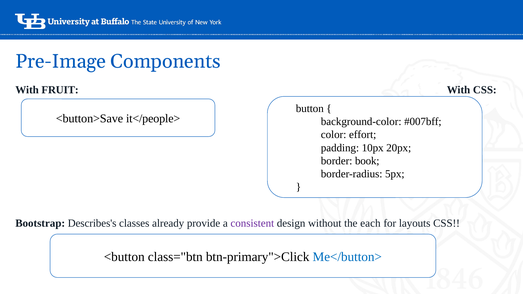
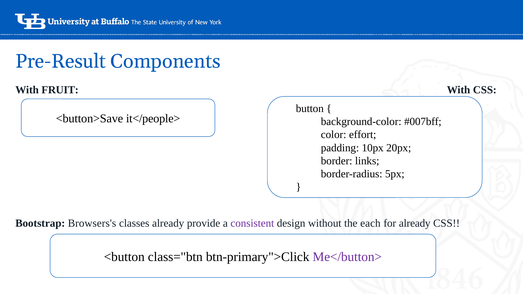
Pre-Image: Pre-Image -> Pre-Result (61, 61)
book: book -> links (367, 161)
Describes's: Describes's -> Browsers's (92, 223)
for layouts: layouts -> already (415, 223)
Me</button> colour: blue -> purple (347, 257)
